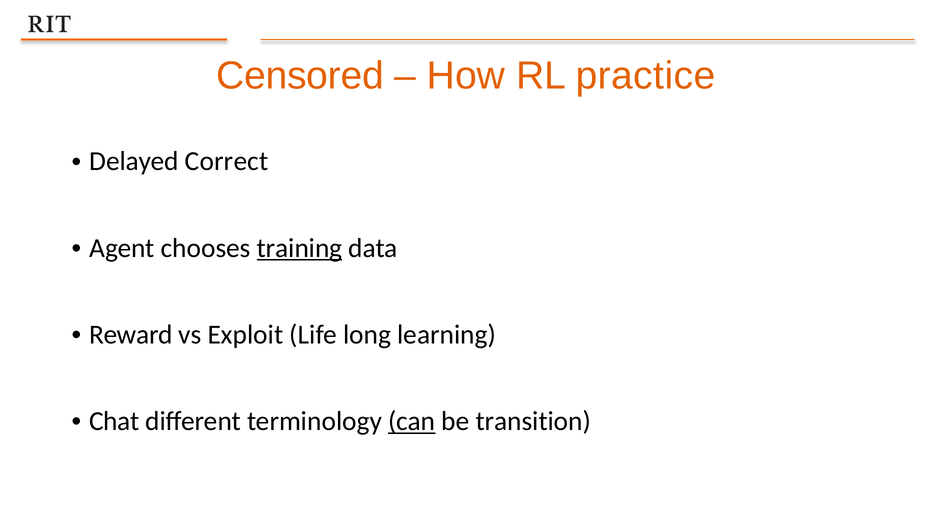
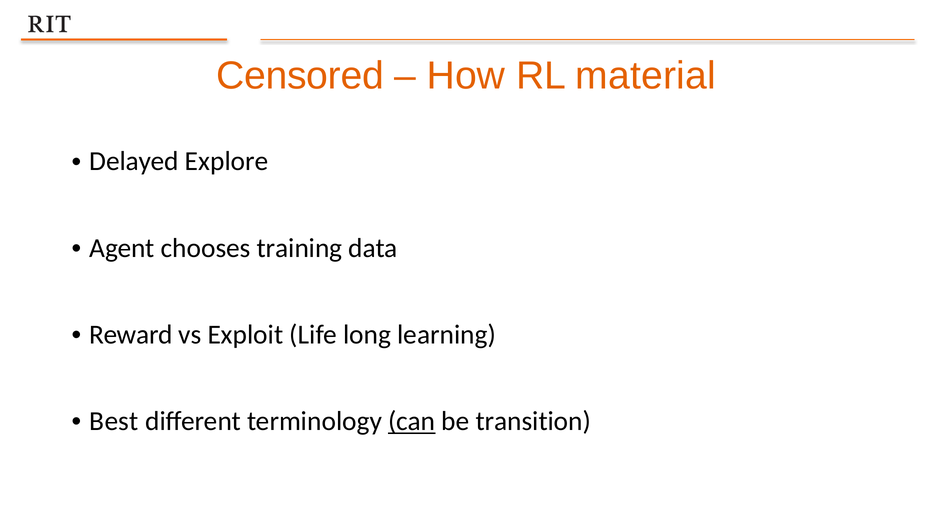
practice: practice -> material (646, 76)
Correct: Correct -> Explore (227, 161)
training underline: present -> none (300, 248)
Chat: Chat -> Best (114, 421)
